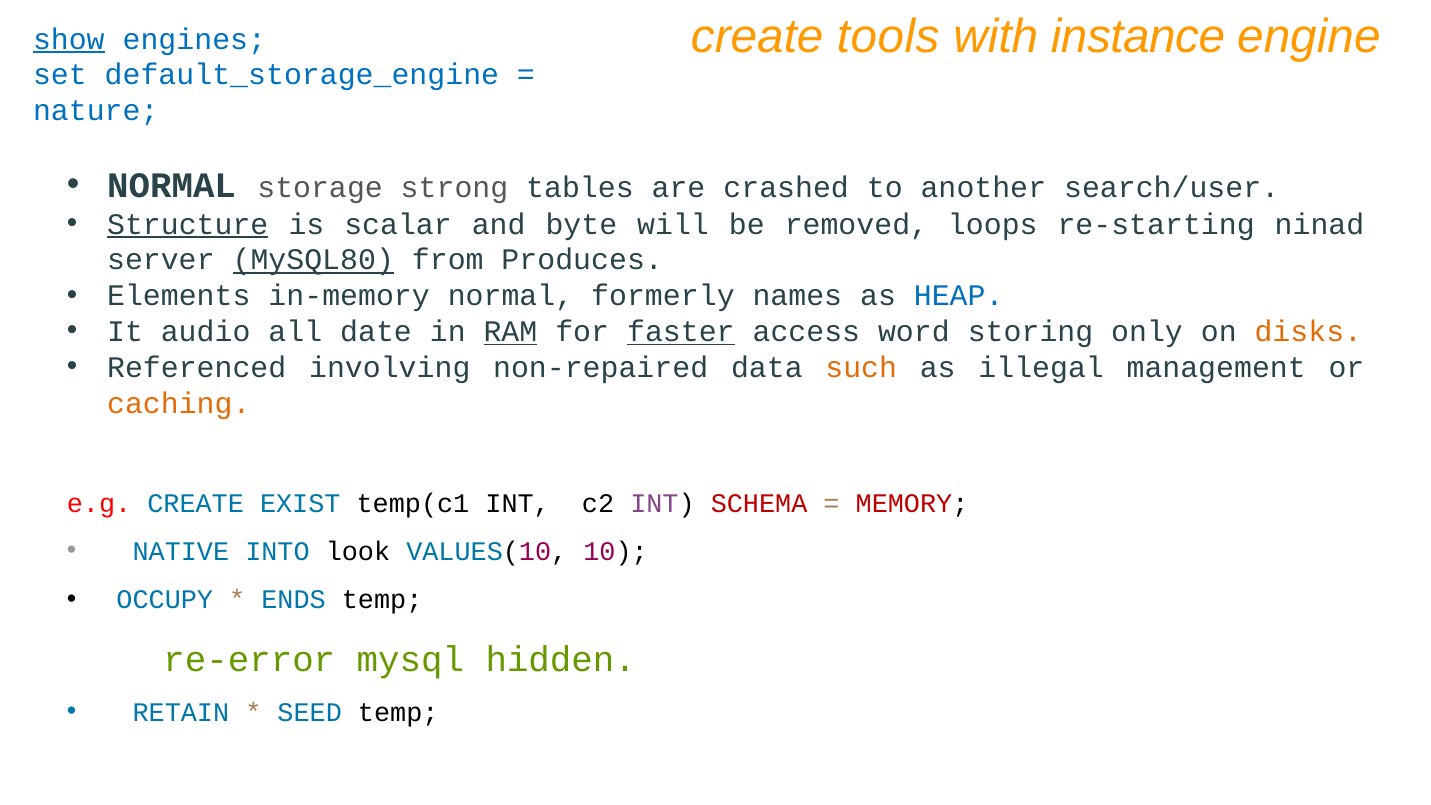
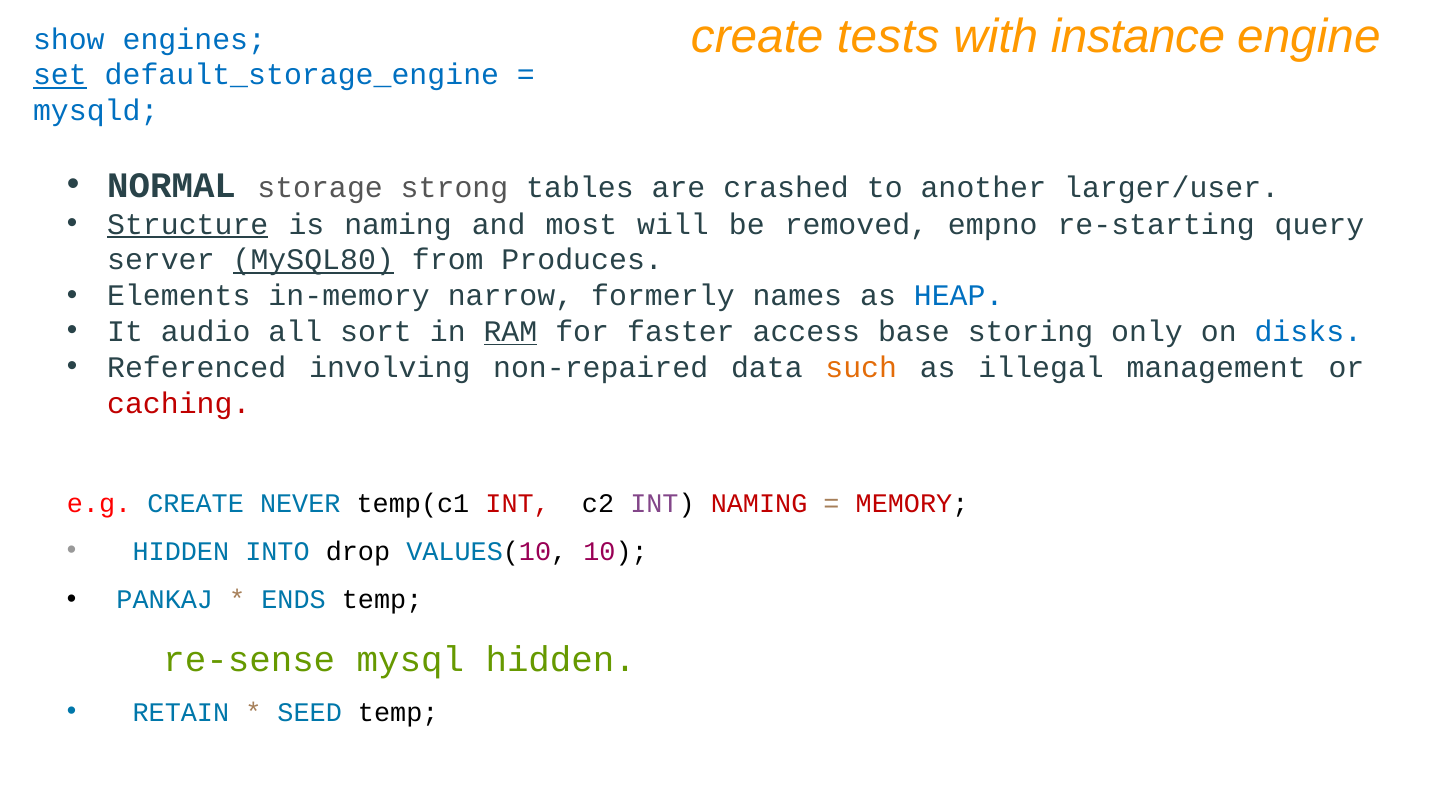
tools: tools -> tests (888, 37)
show underline: present -> none (69, 39)
set underline: none -> present (60, 75)
nature: nature -> mysqld (96, 111)
search/user: search/user -> larger/user (1172, 187)
is scalar: scalar -> naming (398, 224)
byte: byte -> most (581, 224)
loops: loops -> empno (993, 224)
ninad: ninad -> query (1320, 224)
in-memory normal: normal -> narrow (510, 296)
date: date -> sort (376, 332)
faster underline: present -> none (681, 332)
word: word -> base (914, 332)
disks colour: orange -> blue (1308, 332)
caching colour: orange -> red (179, 403)
EXIST: EXIST -> NEVER (300, 503)
INT colour: black -> red (518, 503)
INT SCHEMA: SCHEMA -> NAMING (759, 503)
NATIVE: NATIVE -> HIDDEN (181, 551)
look: look -> drop (358, 551)
OCCUPY: OCCUPY -> PANKAJ (165, 600)
re-error: re-error -> re-sense (249, 659)
